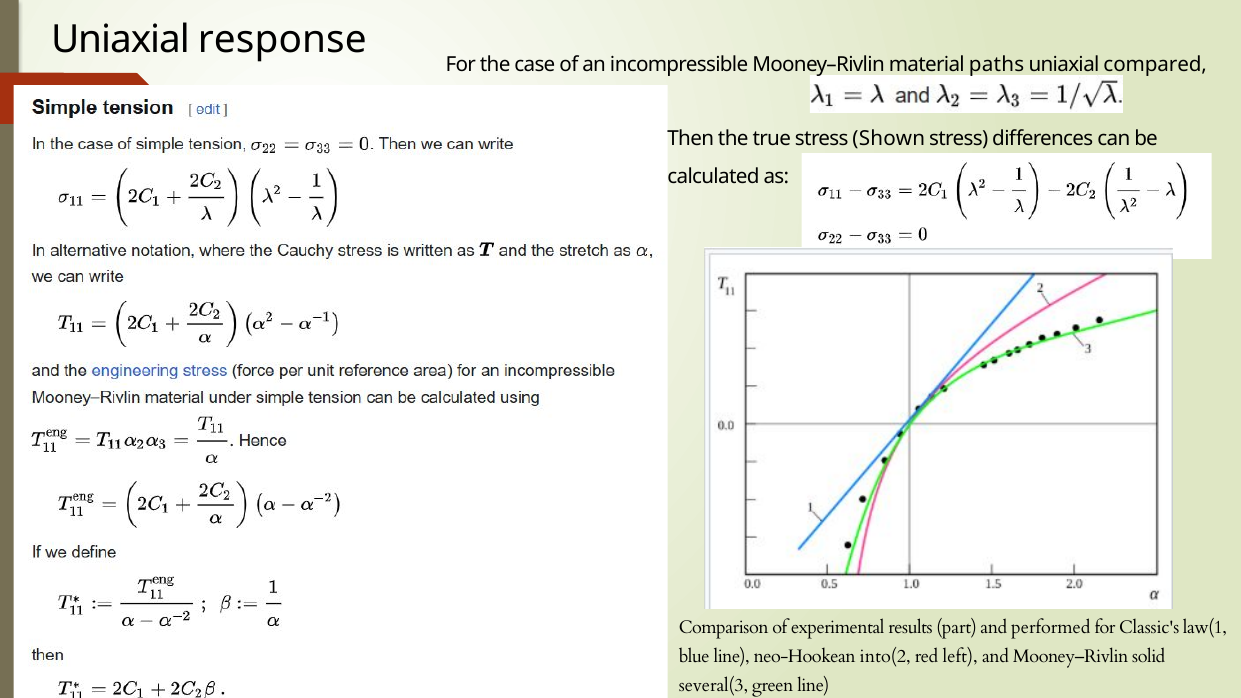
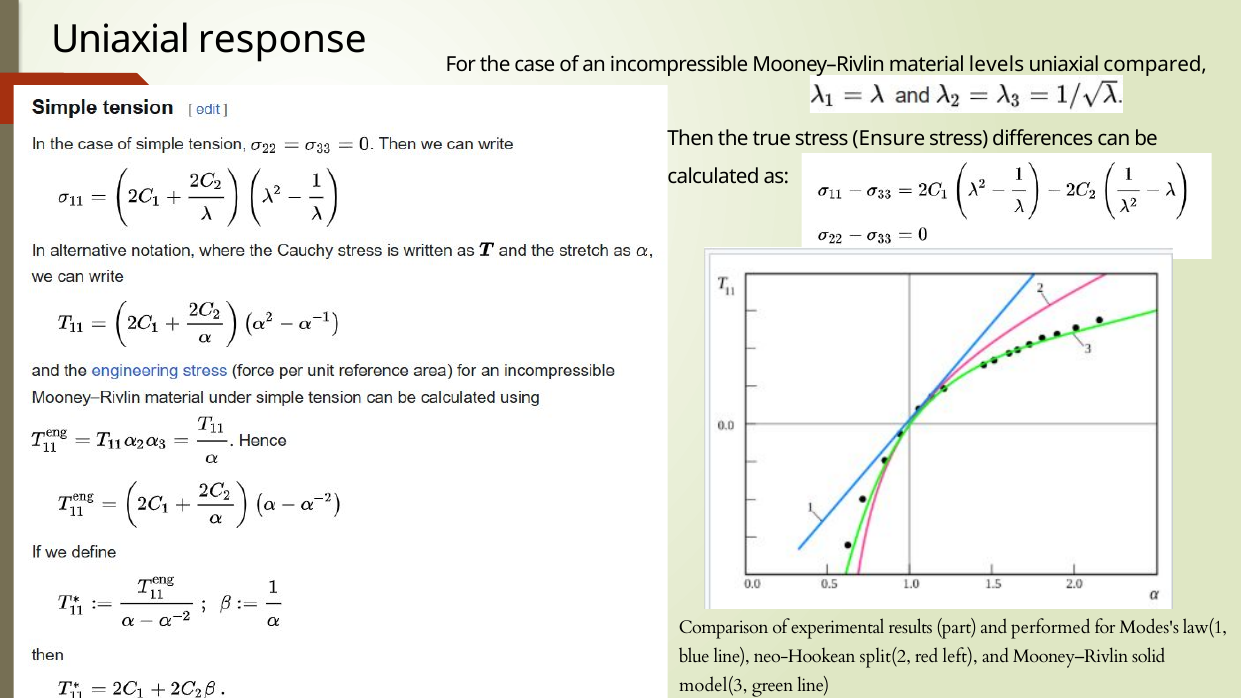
paths: paths -> levels (997, 65)
Shown: Shown -> Ensure (889, 139)
Classic's: Classic's -> Modes's (1149, 628)
into(2: into(2 -> split(2 (885, 657)
several(3: several(3 -> model(3 (713, 686)
